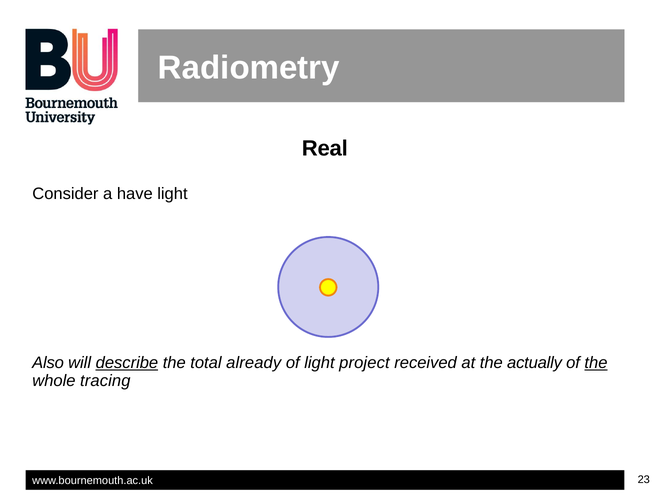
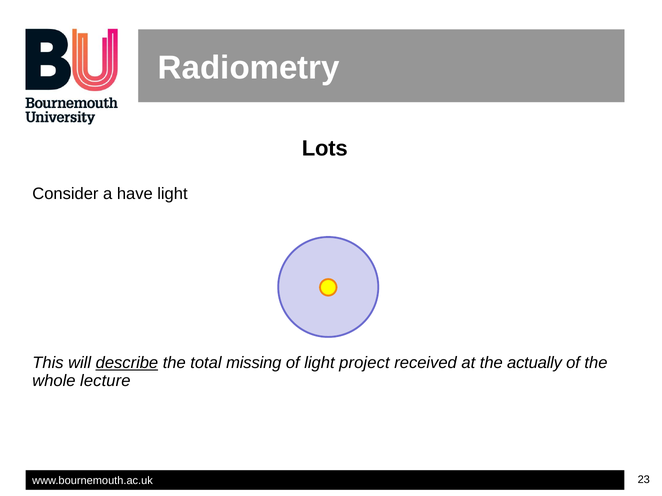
Real: Real -> Lots (325, 149)
Also: Also -> This (48, 363)
already: already -> missing (254, 363)
the underline: present -> none (596, 363)
tracing: tracing -> lecture (105, 381)
